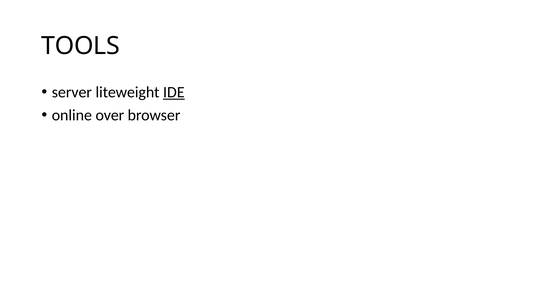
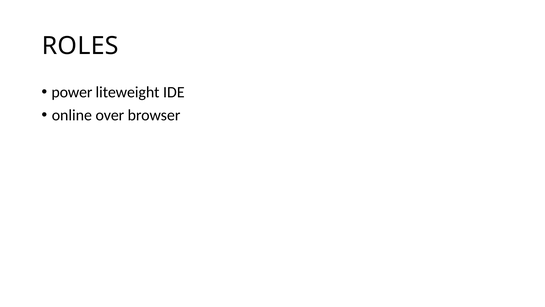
TOOLS: TOOLS -> ROLES (80, 46)
server: server -> power (72, 92)
IDE underline: present -> none (174, 92)
